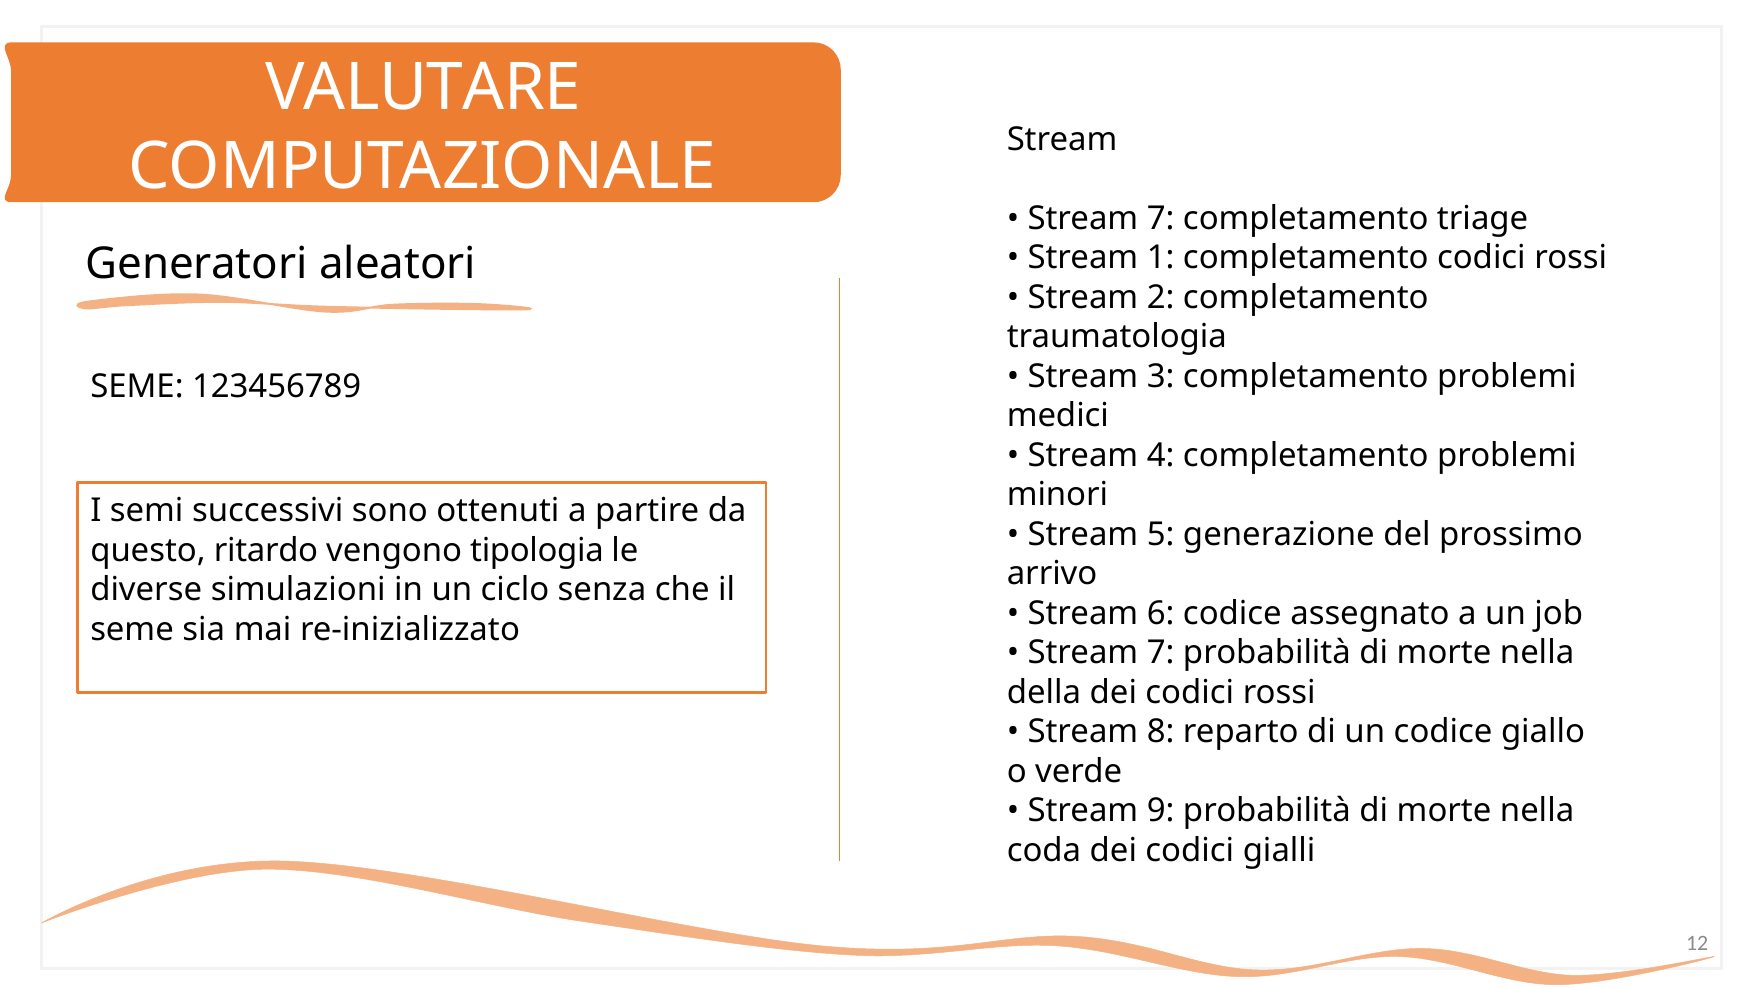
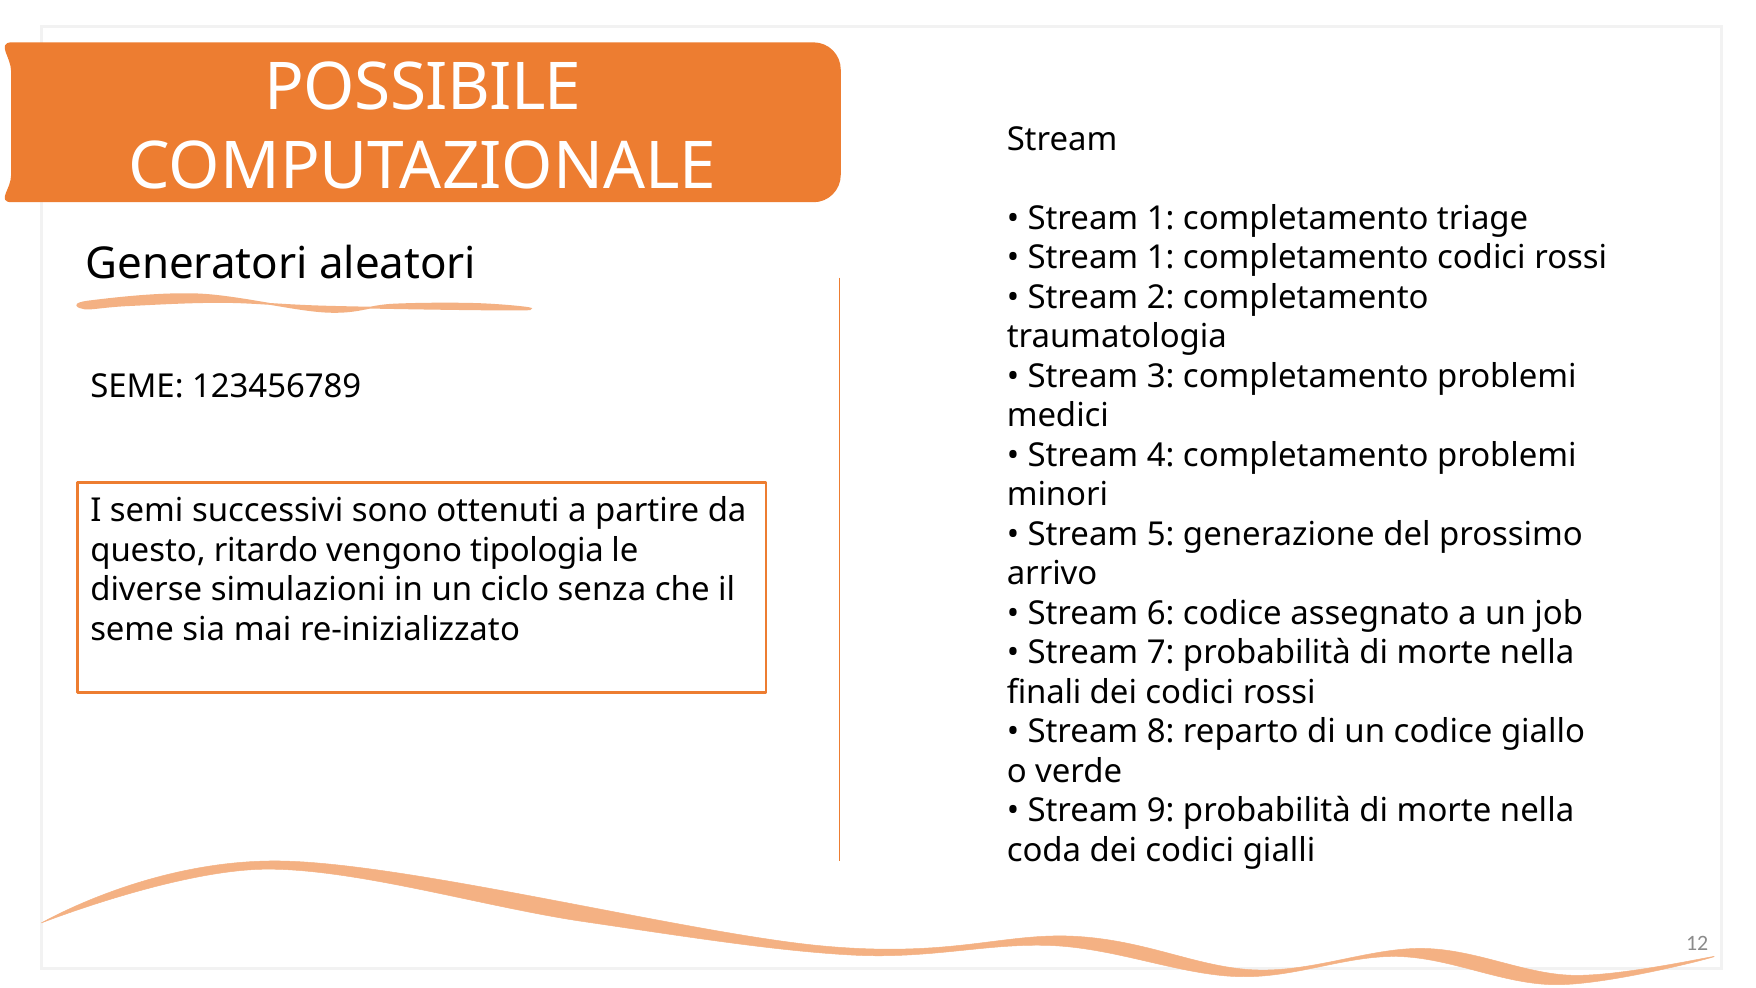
VALUTARE: VALUTARE -> POSSIBILE (423, 87)
7: 7 -> 1 (1161, 218)
della: della -> finali (1044, 692)
